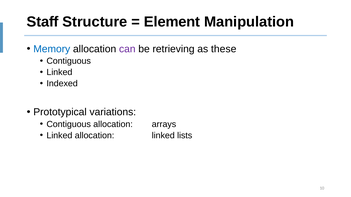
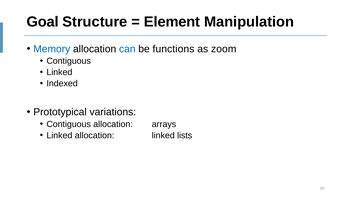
Staff: Staff -> Goal (43, 22)
can colour: purple -> blue (127, 49)
retrieving: retrieving -> functions (173, 49)
these: these -> zoom (224, 49)
